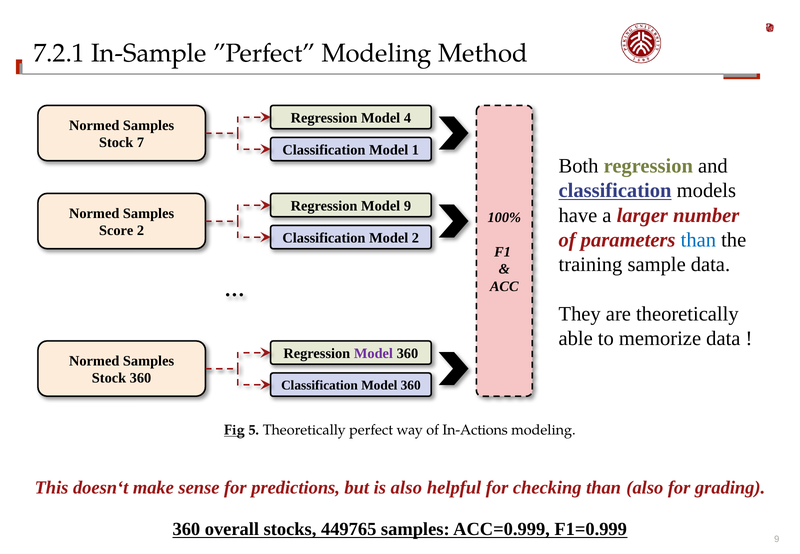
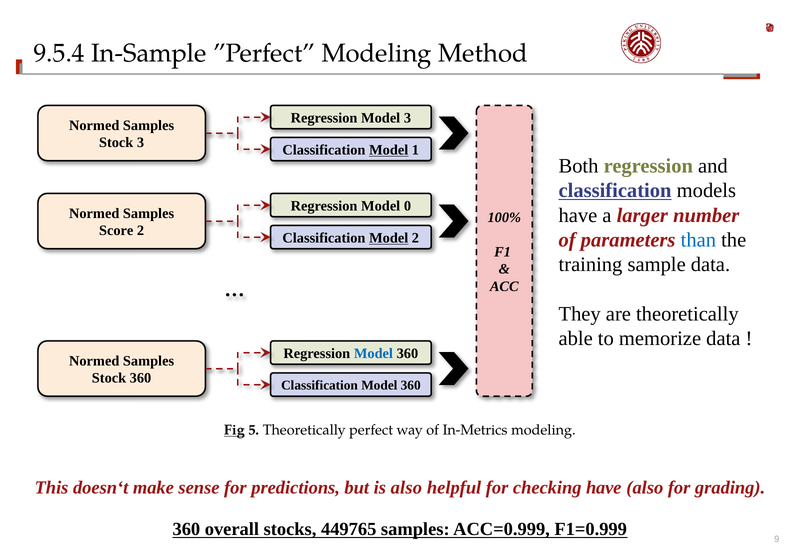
7.2.1: 7.2.1 -> 9.5.4 (59, 53)
Model 4: 4 -> 3 (408, 118)
Stock 7: 7 -> 3 (140, 143)
Model underline: none -> present (389, 150)
Model 9: 9 -> 0 (408, 206)
Model underline: none -> present (389, 238)
Model colour: purple -> blue (373, 354)
In-Actions: In-Actions -> In-Metrics (475, 430)
checking than: than -> have (604, 488)
